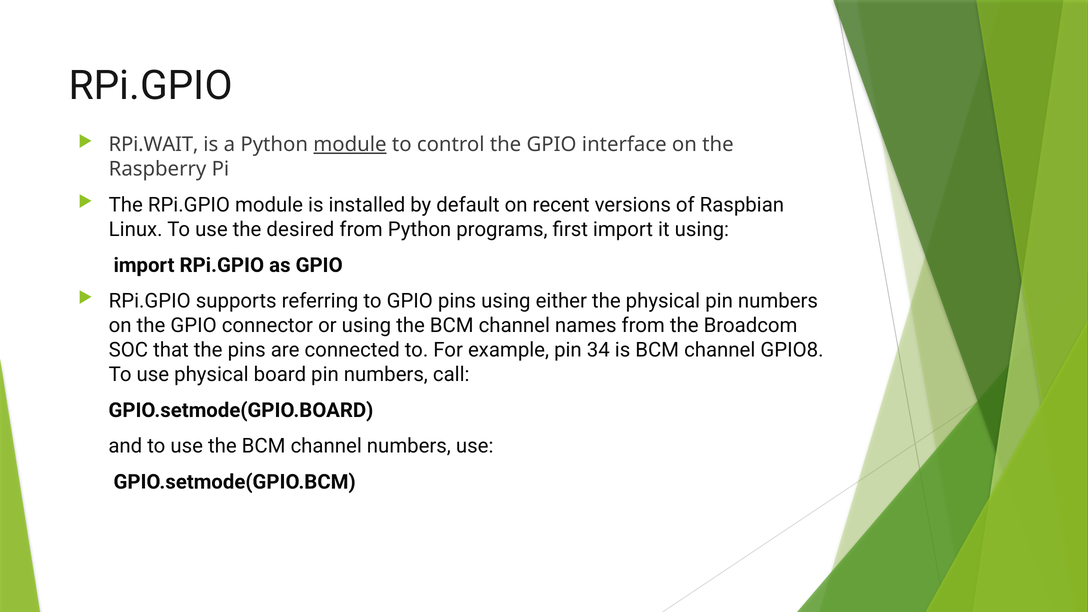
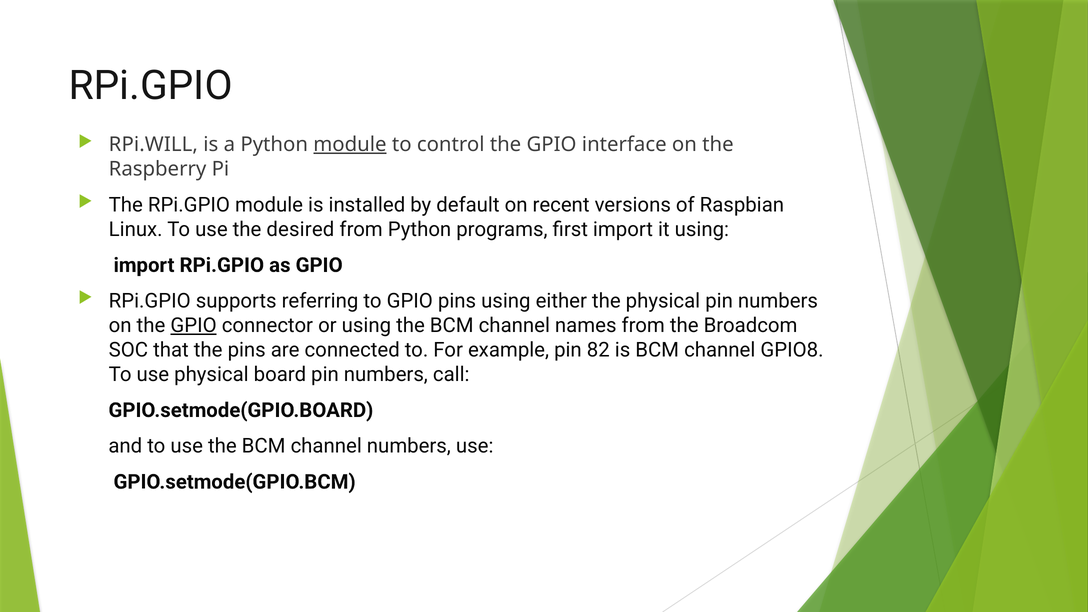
RPi.WAIT: RPi.WAIT -> RPi.WILL (153, 145)
GPIO underline: none -> present (194, 325)
34: 34 -> 82 (598, 350)
